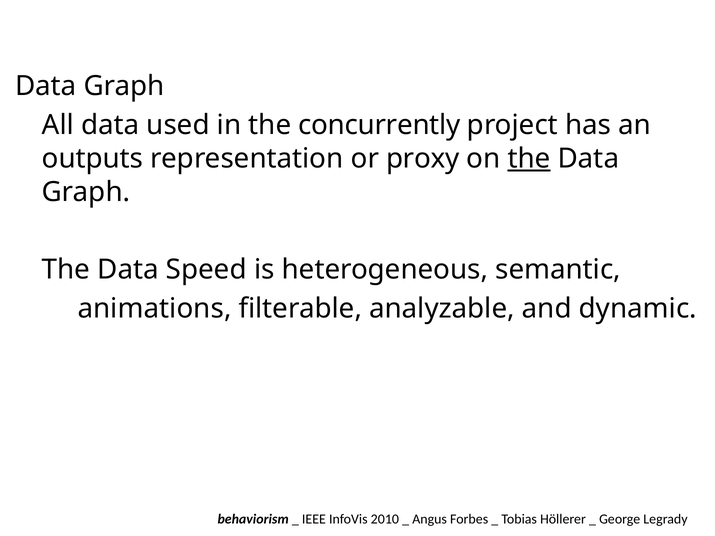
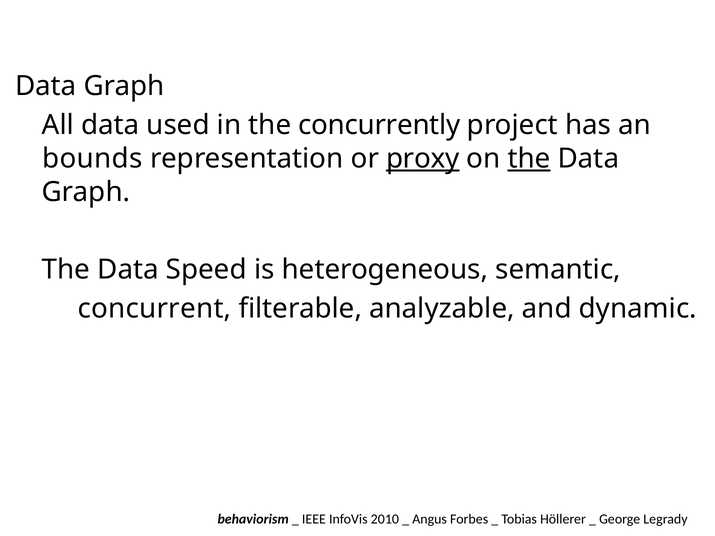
outputs: outputs -> bounds (92, 159)
proxy underline: none -> present (423, 159)
animations: animations -> concurrent (154, 309)
